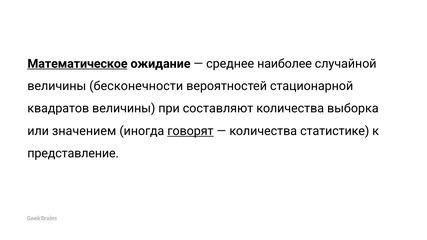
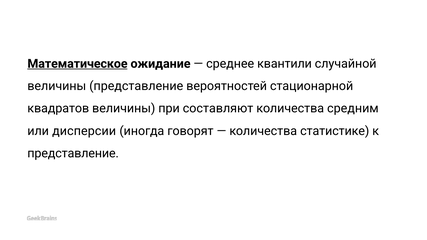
наиболее: наиболее -> квантили (285, 64)
величины бесконечности: бесконечности -> представление (136, 86)
выборка: выборка -> средним (353, 109)
значением: значением -> дисперсии (84, 131)
говорят underline: present -> none (190, 131)
